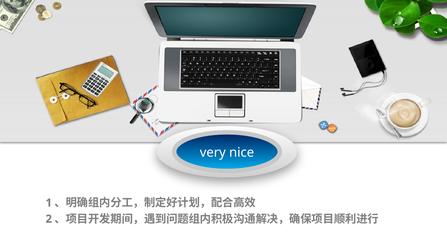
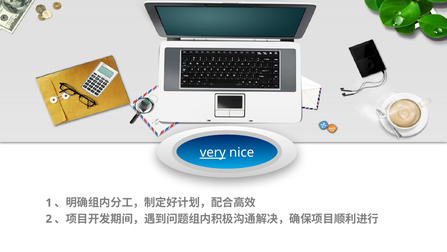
very underline: none -> present (213, 152)
